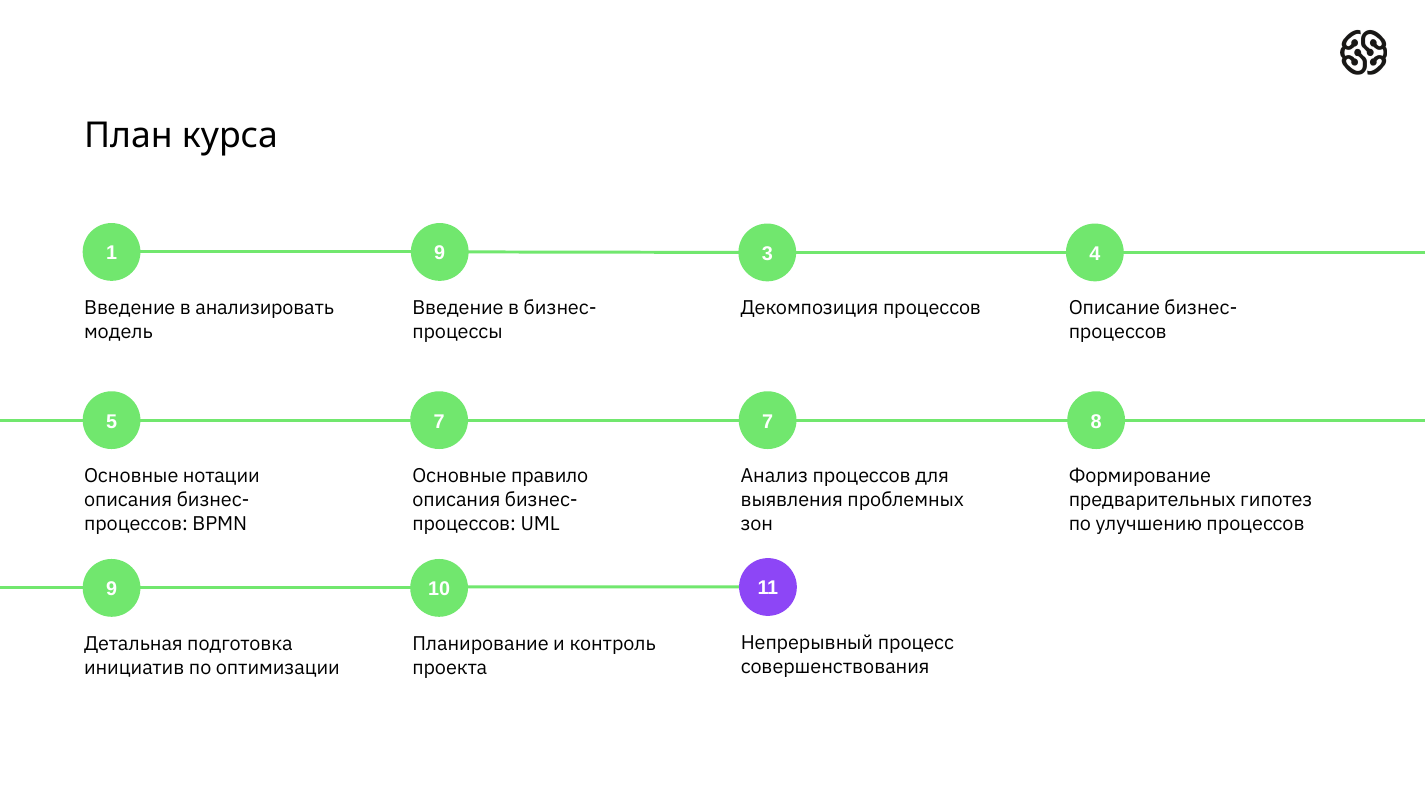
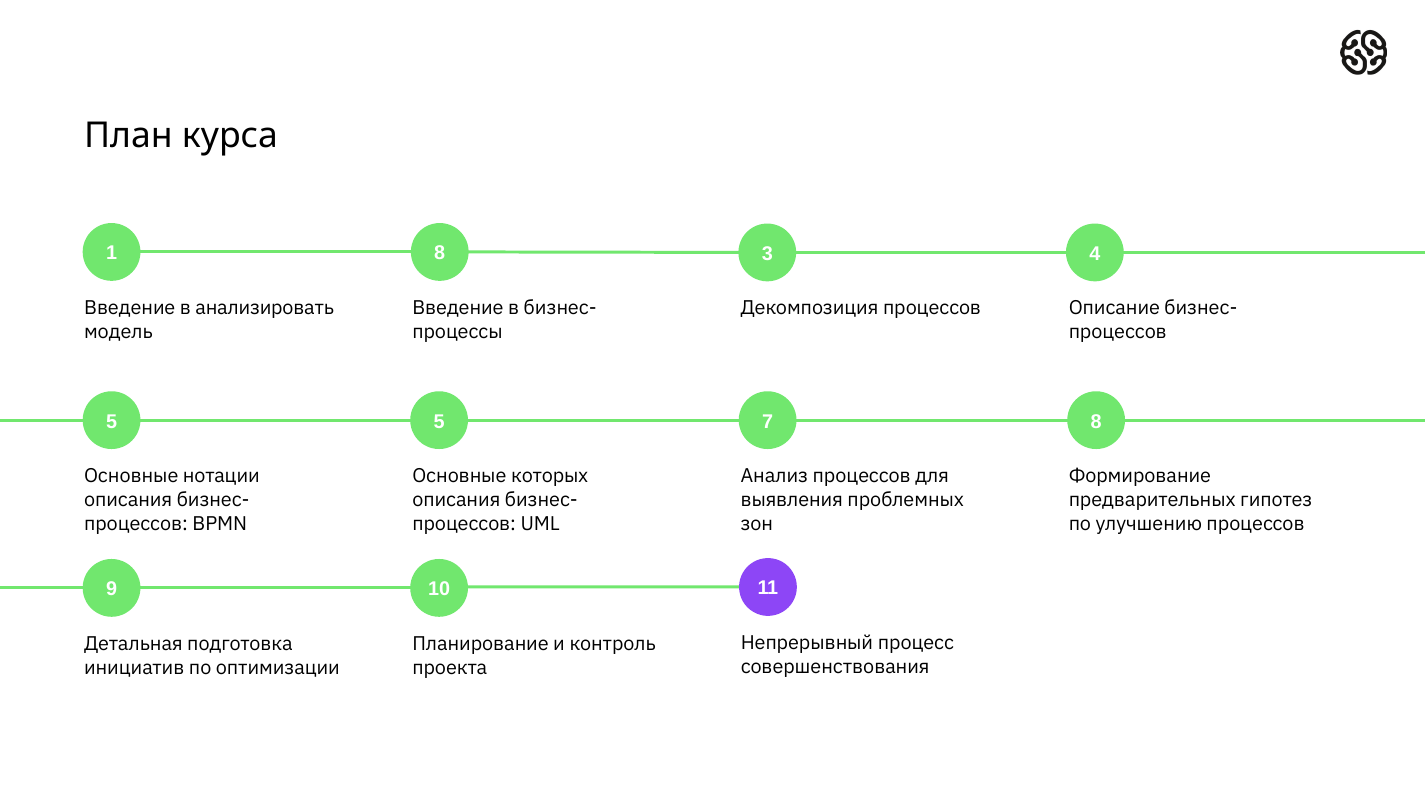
1 9: 9 -> 8 (440, 253)
5 7: 7 -> 5 (439, 421)
правило: правило -> которых (550, 476)
